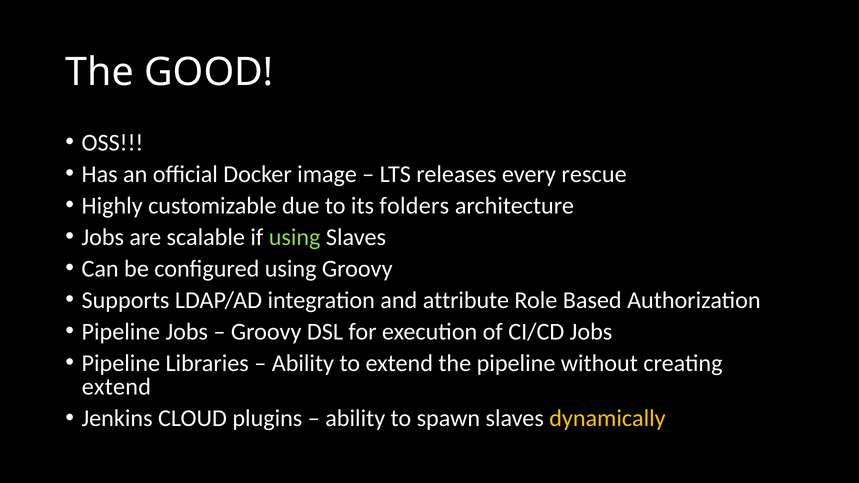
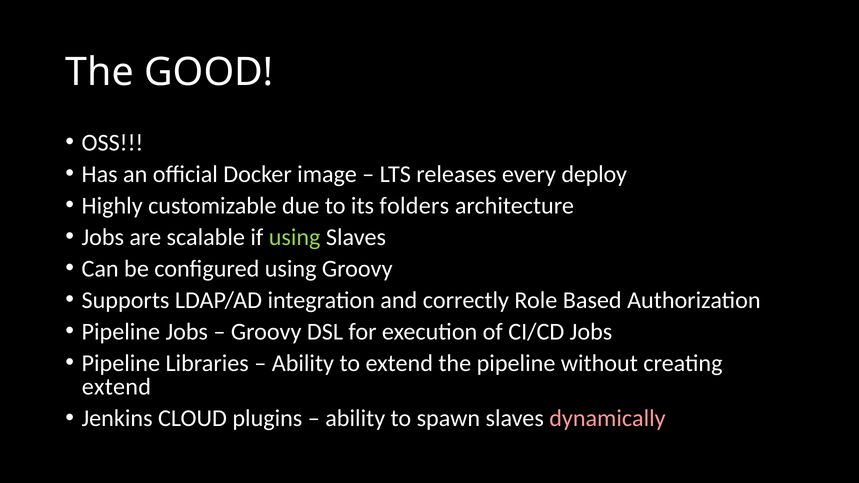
rescue: rescue -> deploy (594, 174)
attribute: attribute -> correctly (466, 300)
dynamically colour: yellow -> pink (607, 419)
